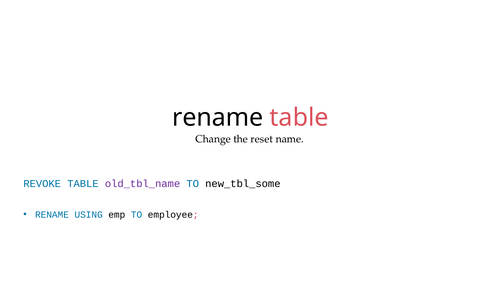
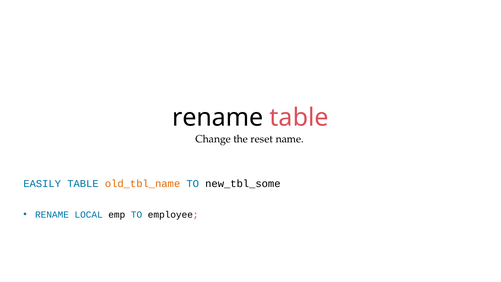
REVOKE: REVOKE -> EASILY (42, 184)
old_tbl_name colour: purple -> orange (143, 184)
USING: USING -> LOCAL (89, 215)
